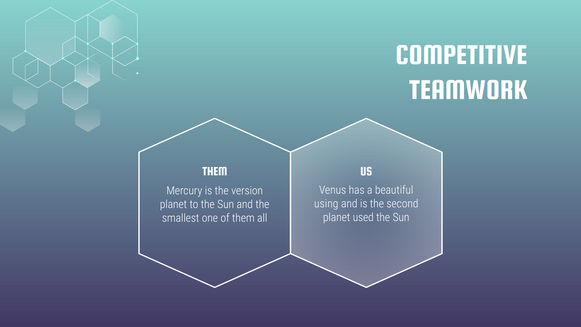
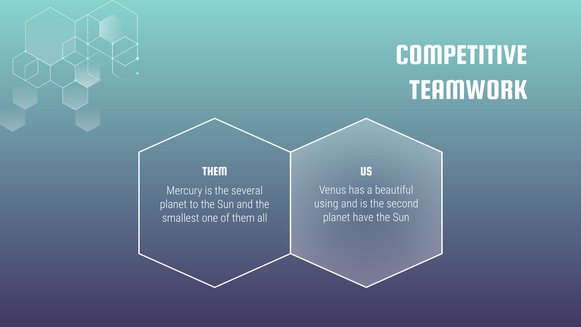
version: version -> several (247, 191)
used: used -> have (363, 217)
